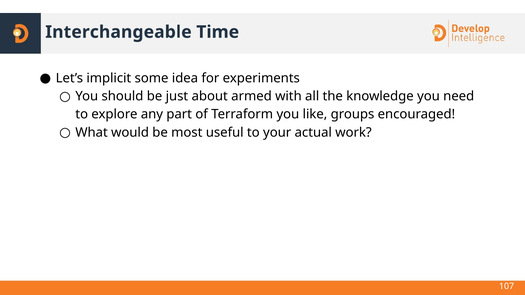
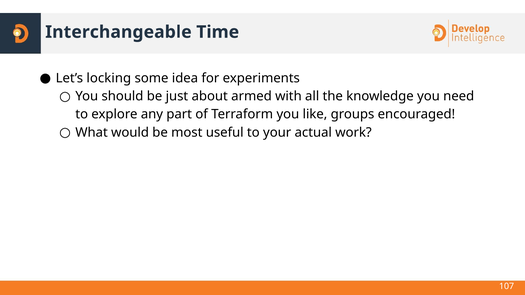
implicit: implicit -> locking (109, 78)
